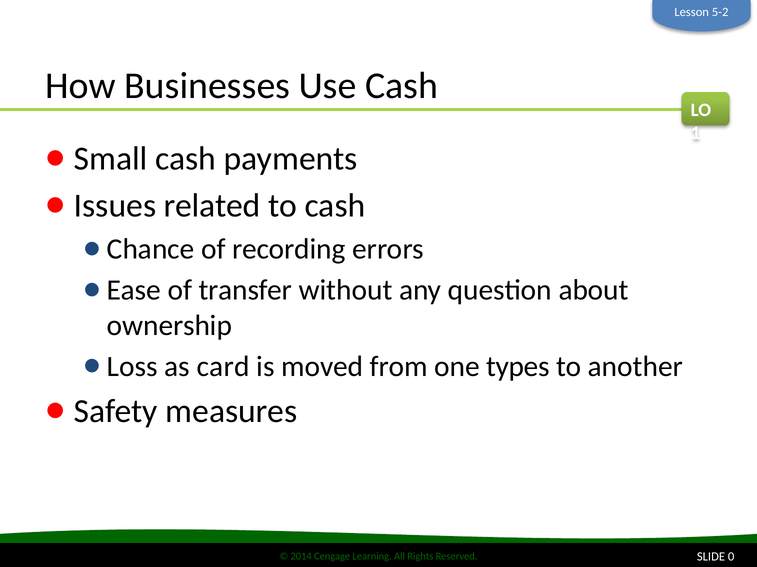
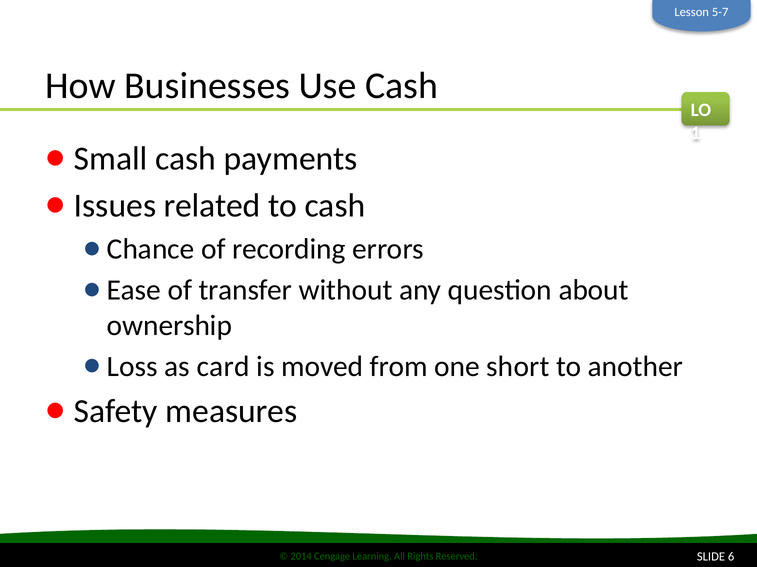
5-2: 5-2 -> 5-7 (720, 12)
types: types -> short (518, 367)
0: 0 -> 6 (731, 557)
